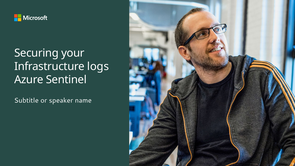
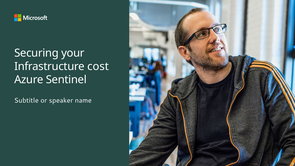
logs: logs -> cost (98, 66)
